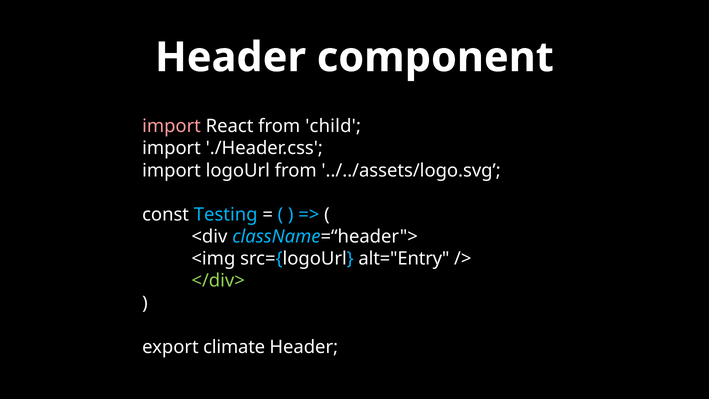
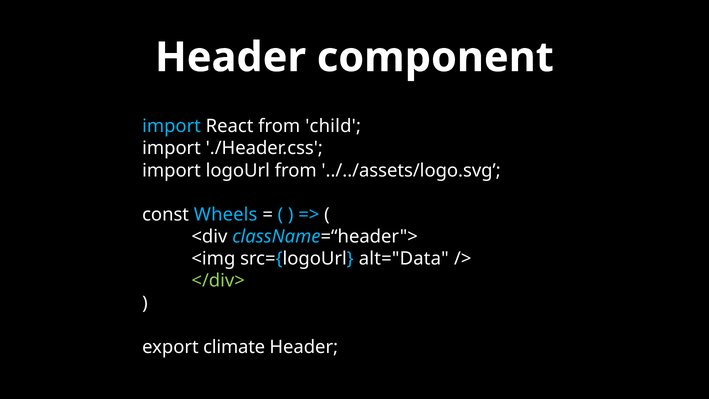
import colour: pink -> light blue (172, 126)
Testing: Testing -> Wheels (226, 214)
alt="Entry: alt="Entry -> alt="Data (404, 259)
